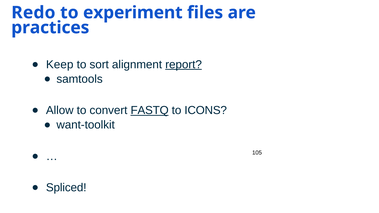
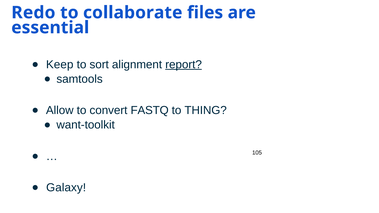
experiment: experiment -> collaborate (133, 13)
practices: practices -> essential (50, 28)
FASTQ underline: present -> none (150, 110)
ICONS: ICONS -> THING (206, 110)
Spliced: Spliced -> Galaxy (66, 188)
